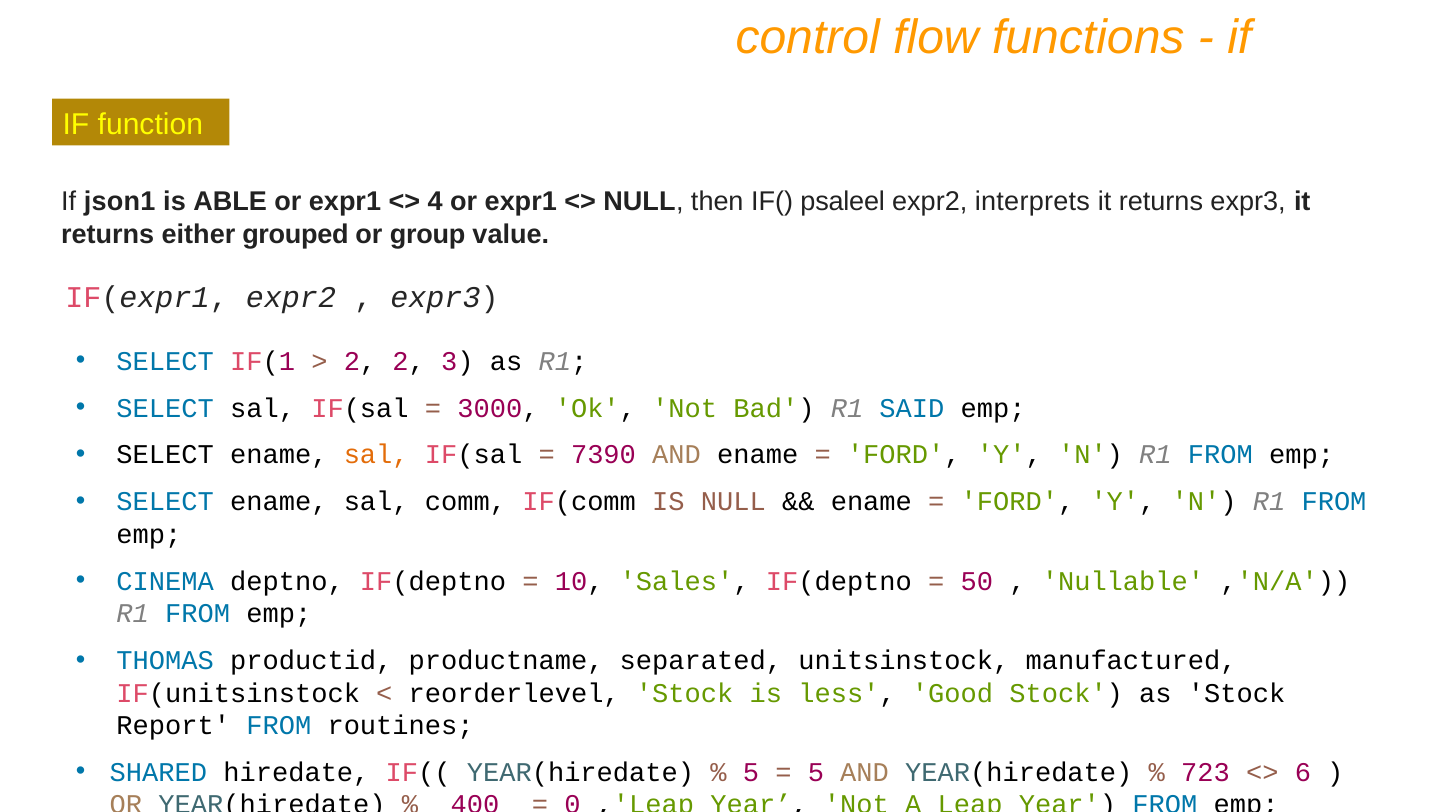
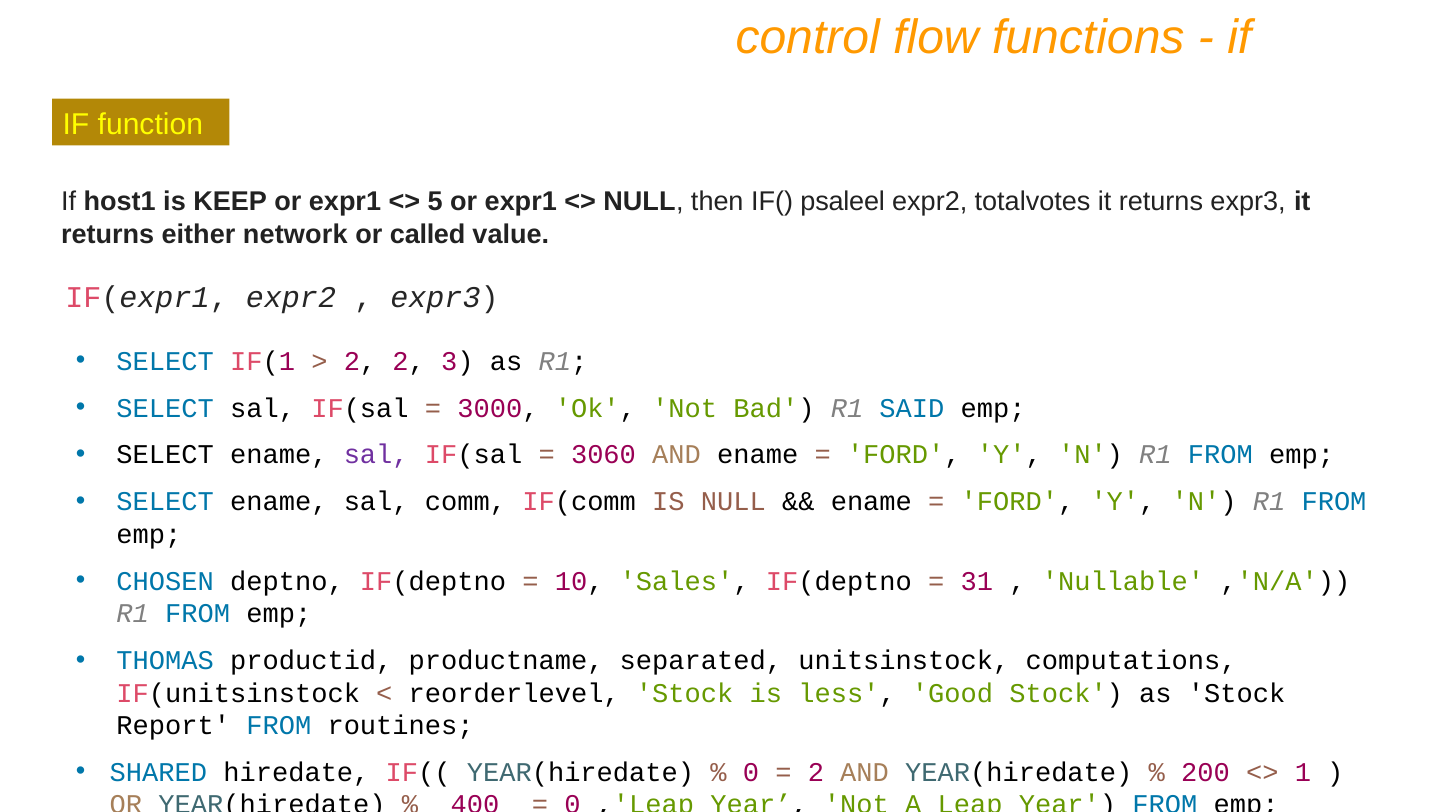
json1: json1 -> host1 (120, 202)
ABLE: ABLE -> KEEP (230, 202)
4: 4 -> 5 (435, 202)
interprets: interprets -> totalvotes (1033, 202)
grouped: grouped -> network (295, 234)
group: group -> called (428, 234)
sal colour: orange -> purple (376, 455)
7390: 7390 -> 3060 (603, 455)
CINEMA: CINEMA -> CHOSEN (165, 581)
50: 50 -> 31 (977, 581)
manufactured: manufactured -> computations (1131, 660)
5: 5 -> 0 (751, 772)
5: 5 -> 2 (816, 772)
723: 723 -> 200 (1205, 772)
6: 6 -> 1 (1303, 772)
